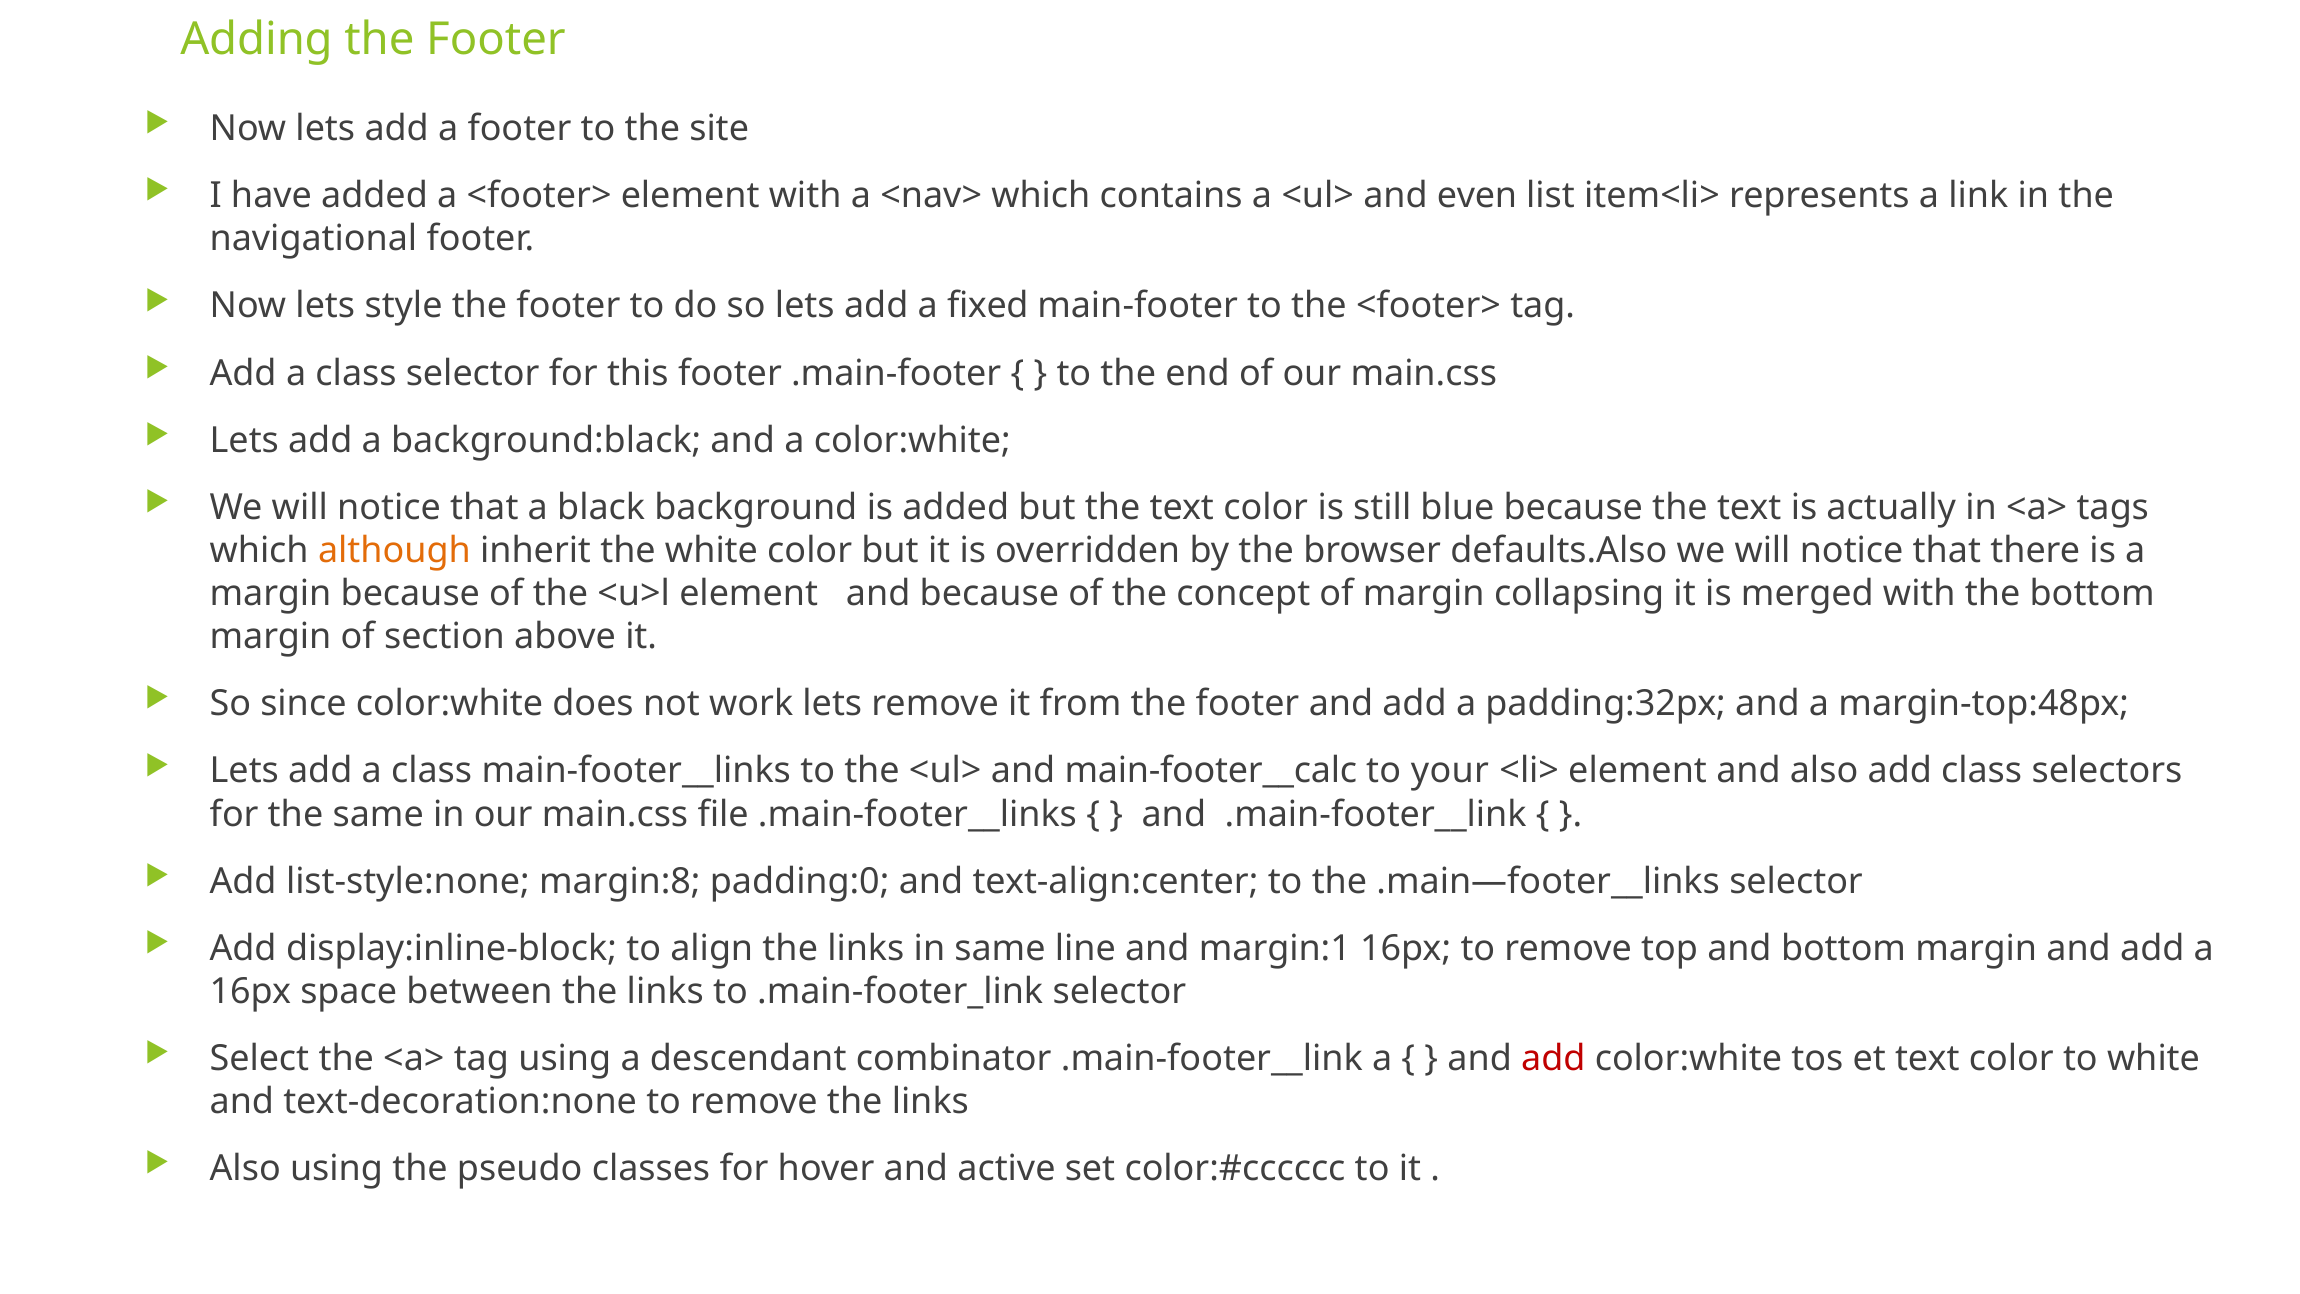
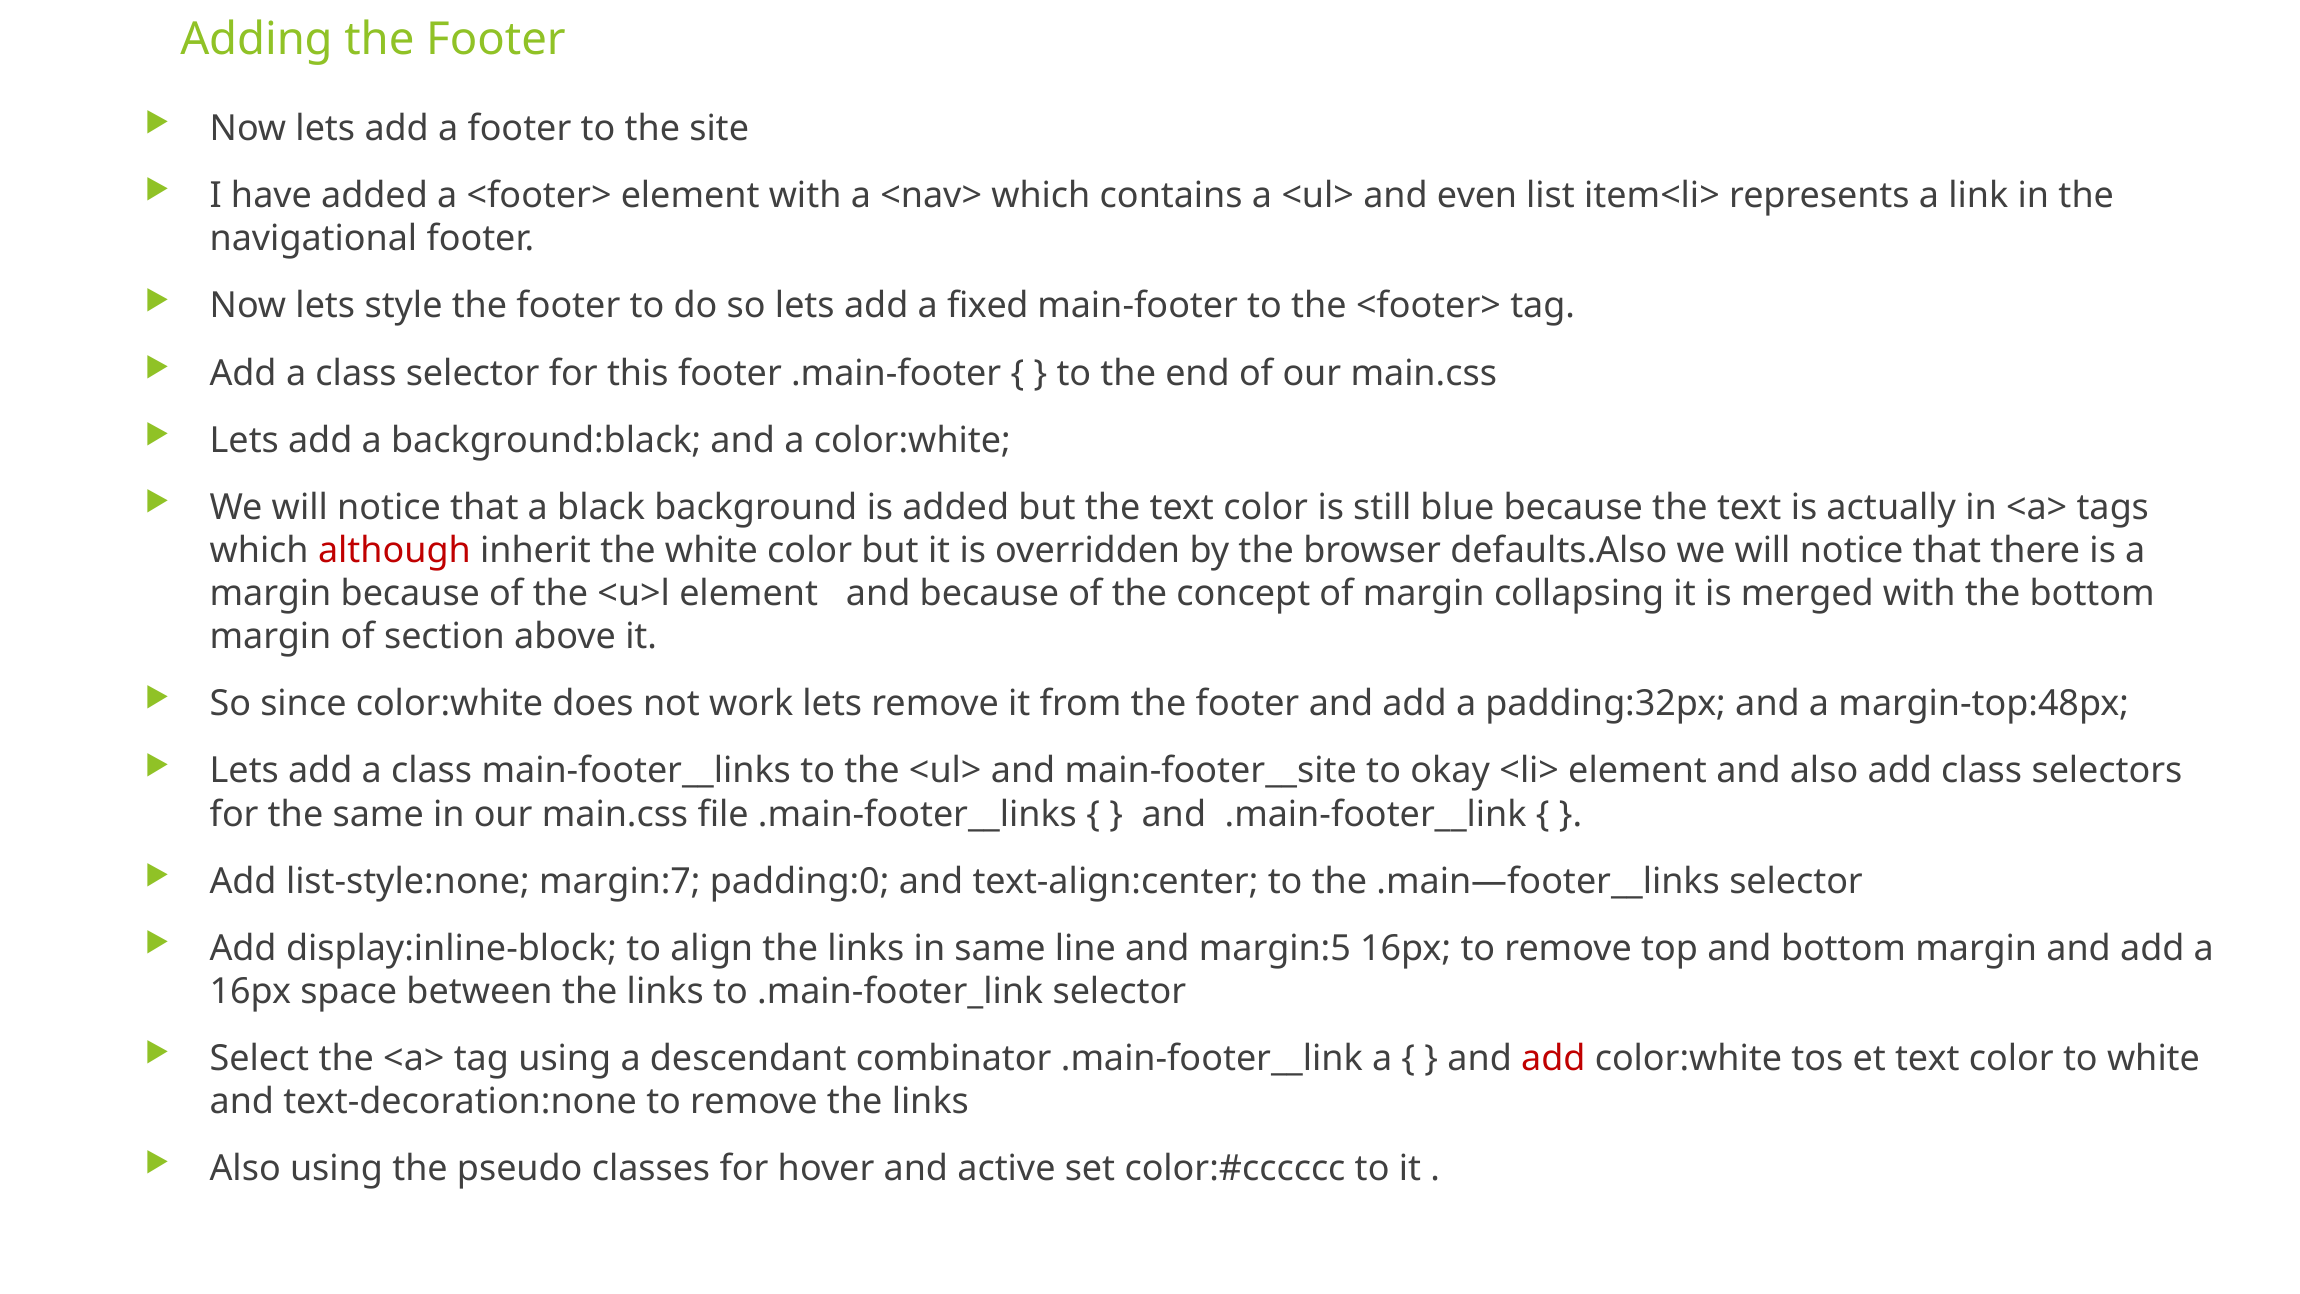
although colour: orange -> red (394, 550)
main-footer__calc: main-footer__calc -> main-footer__site (1211, 771)
your: your -> okay (1450, 771)
margin:8: margin:8 -> margin:7 (620, 881)
margin:1: margin:1 -> margin:5 (1275, 948)
